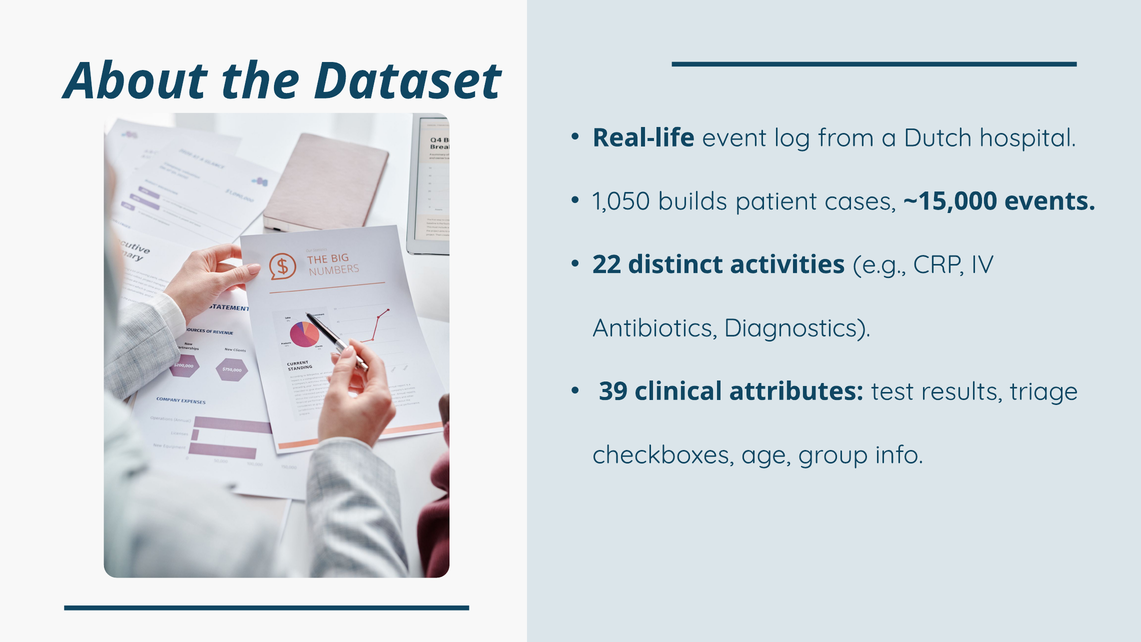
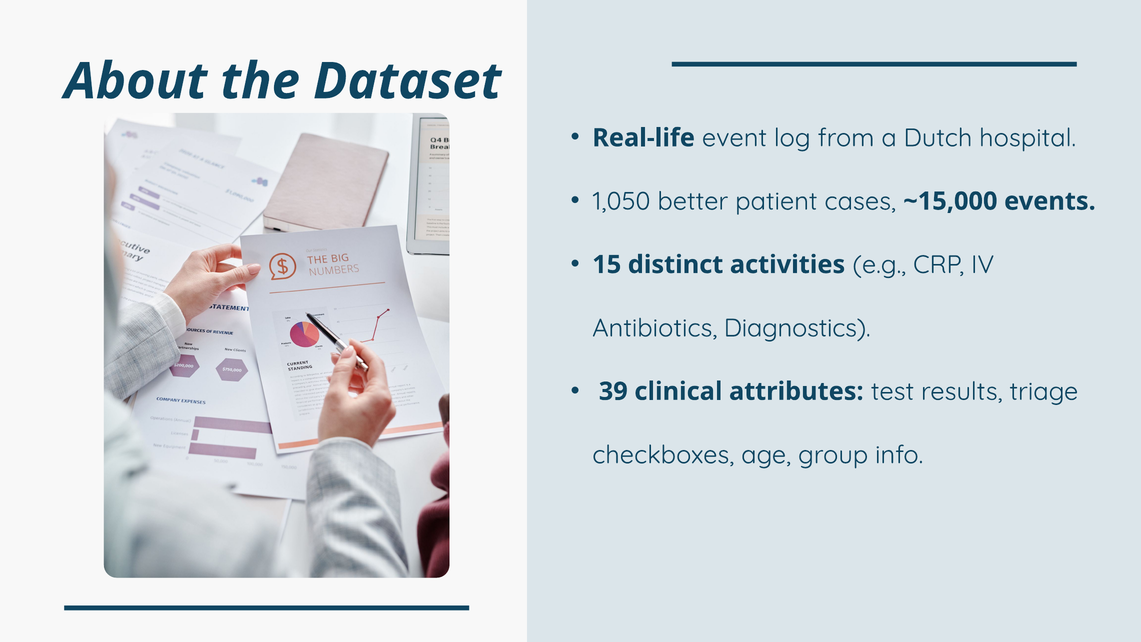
builds: builds -> better (693, 201)
22: 22 -> 15 (607, 265)
